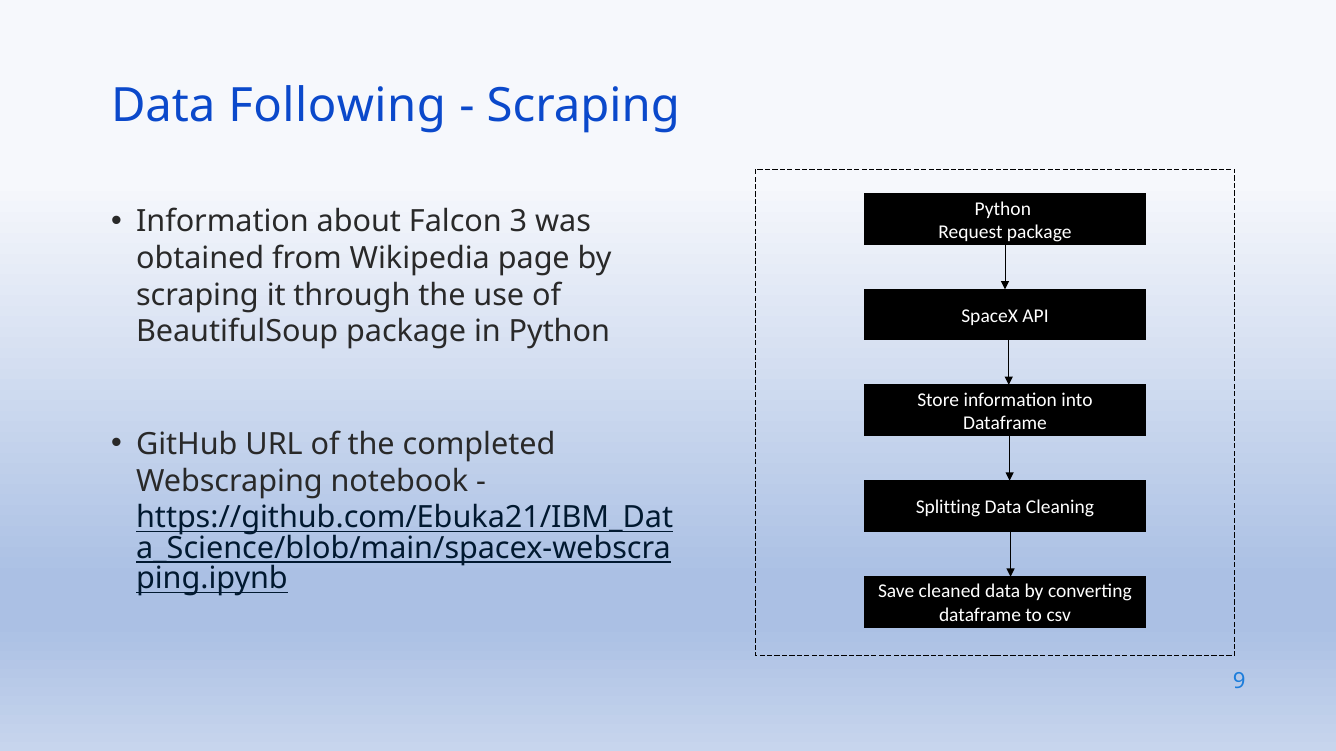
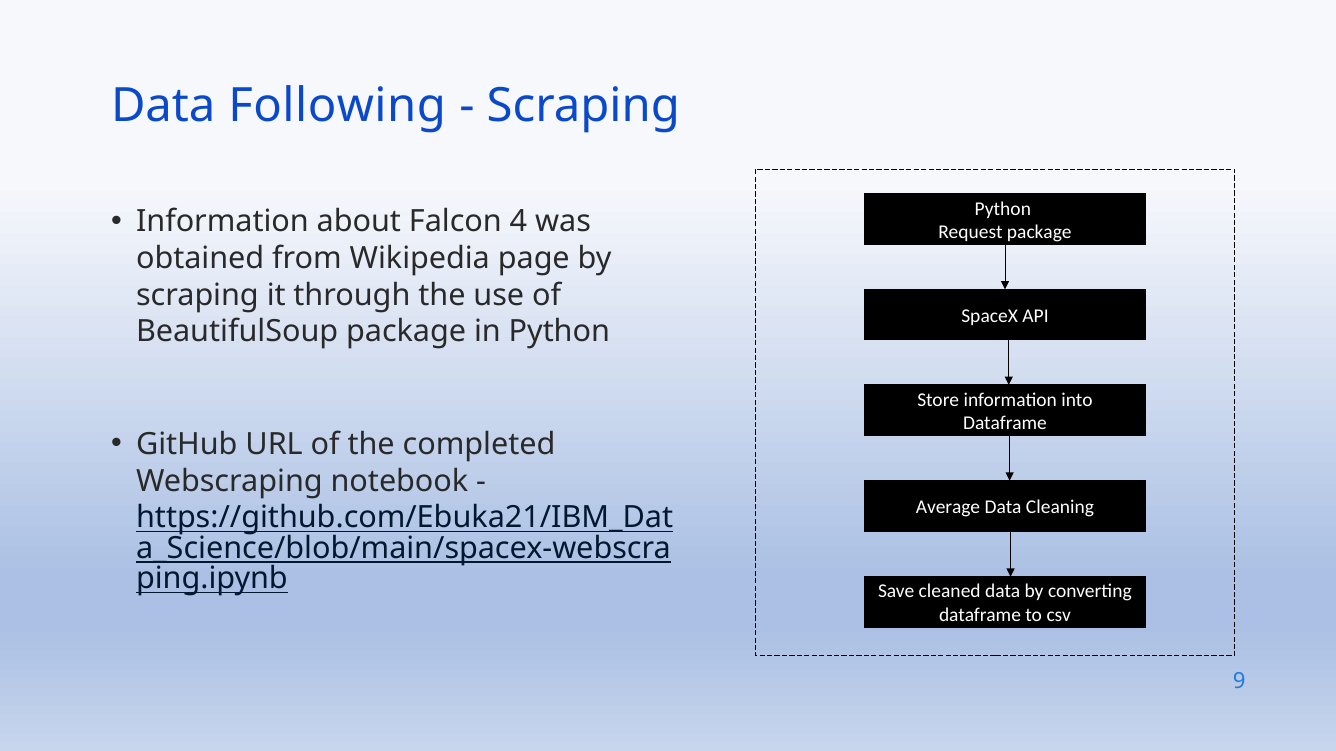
3: 3 -> 4 (518, 222)
Splitting: Splitting -> Average (948, 508)
